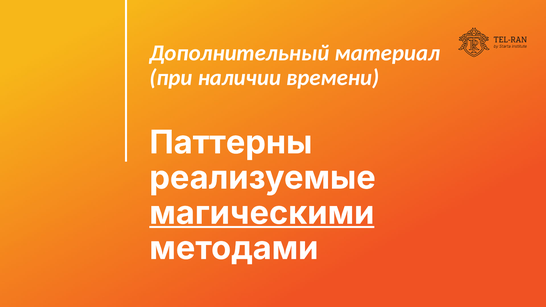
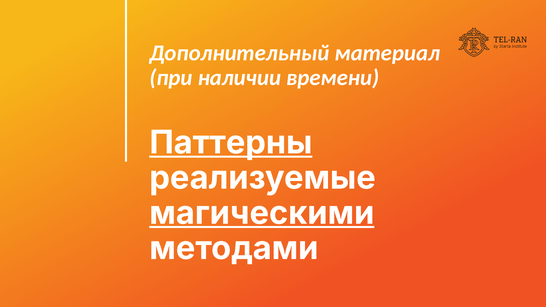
Паттерны underline: none -> present (231, 143)
